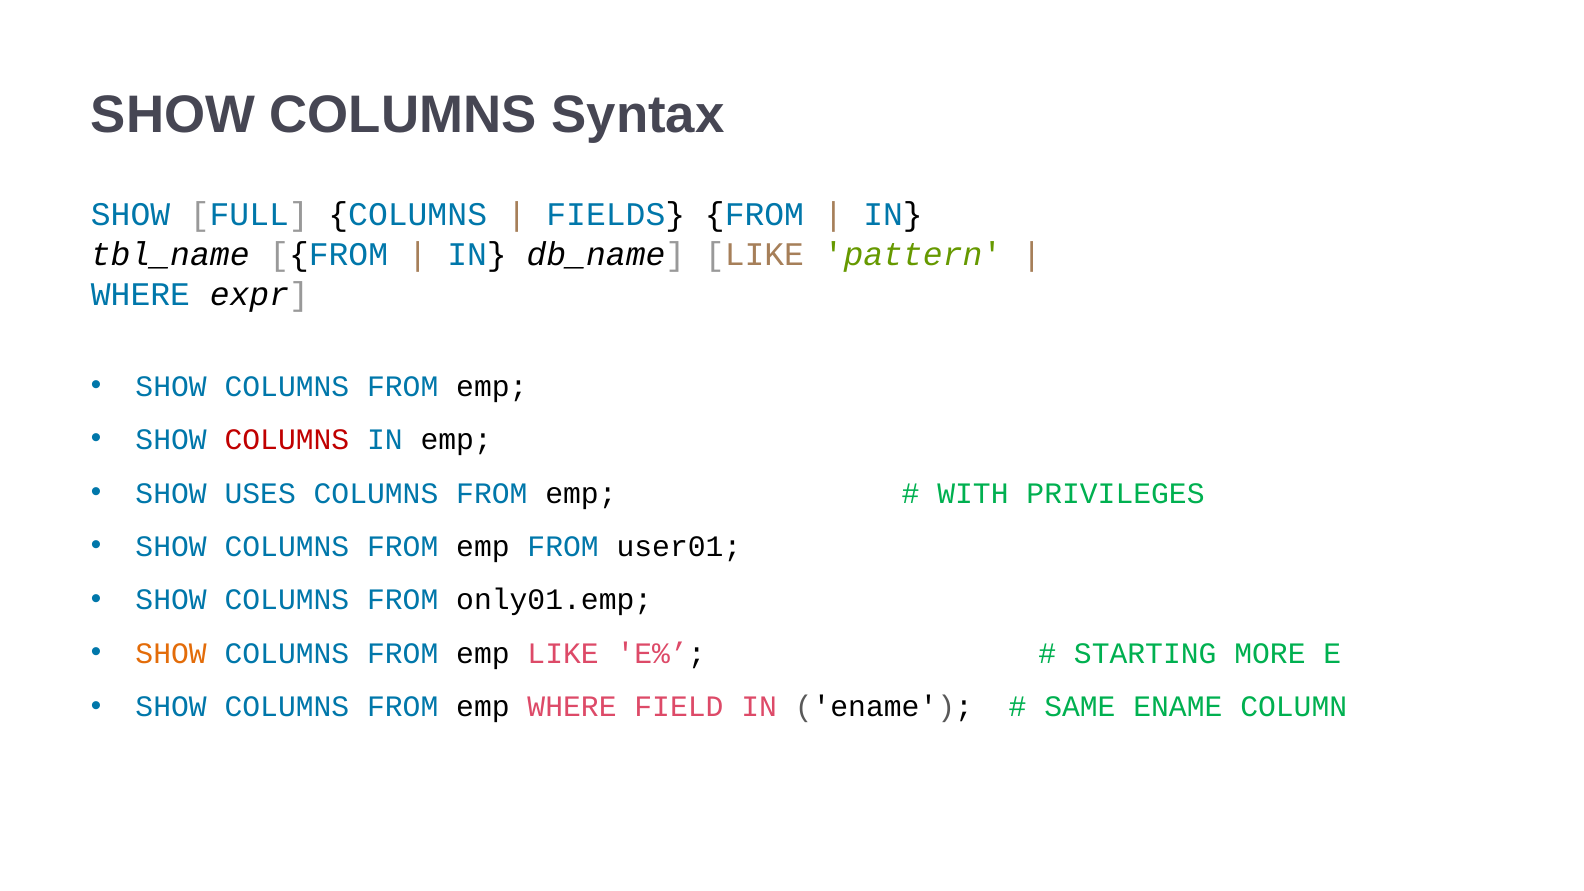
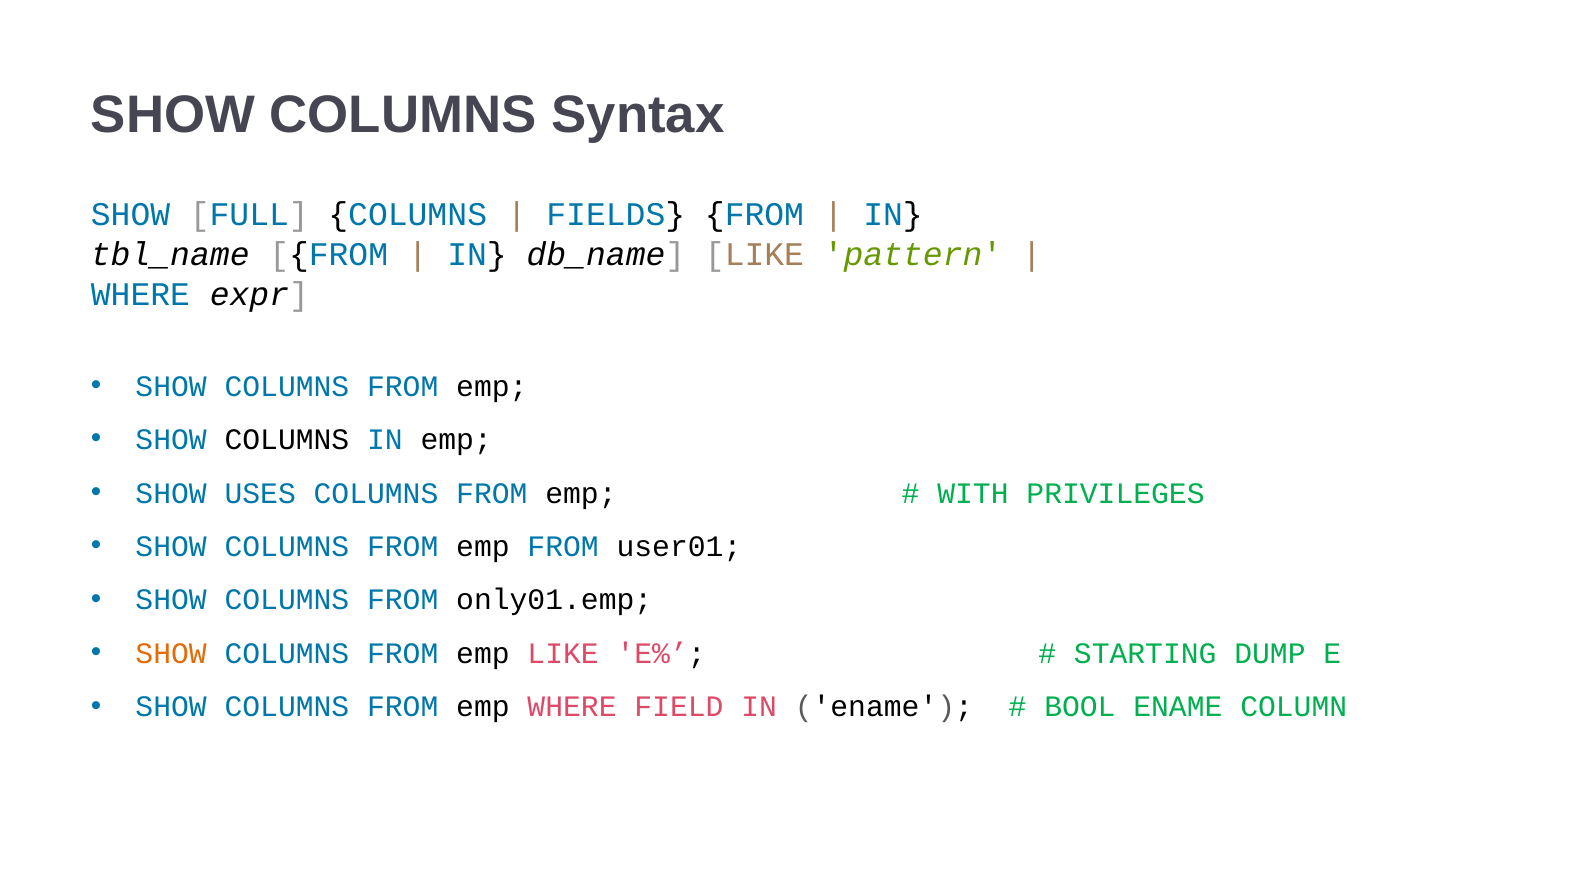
COLUMNS colour: red -> black (287, 440)
MORE: MORE -> DUMP (1270, 654)
SAME: SAME -> BOOL (1080, 707)
